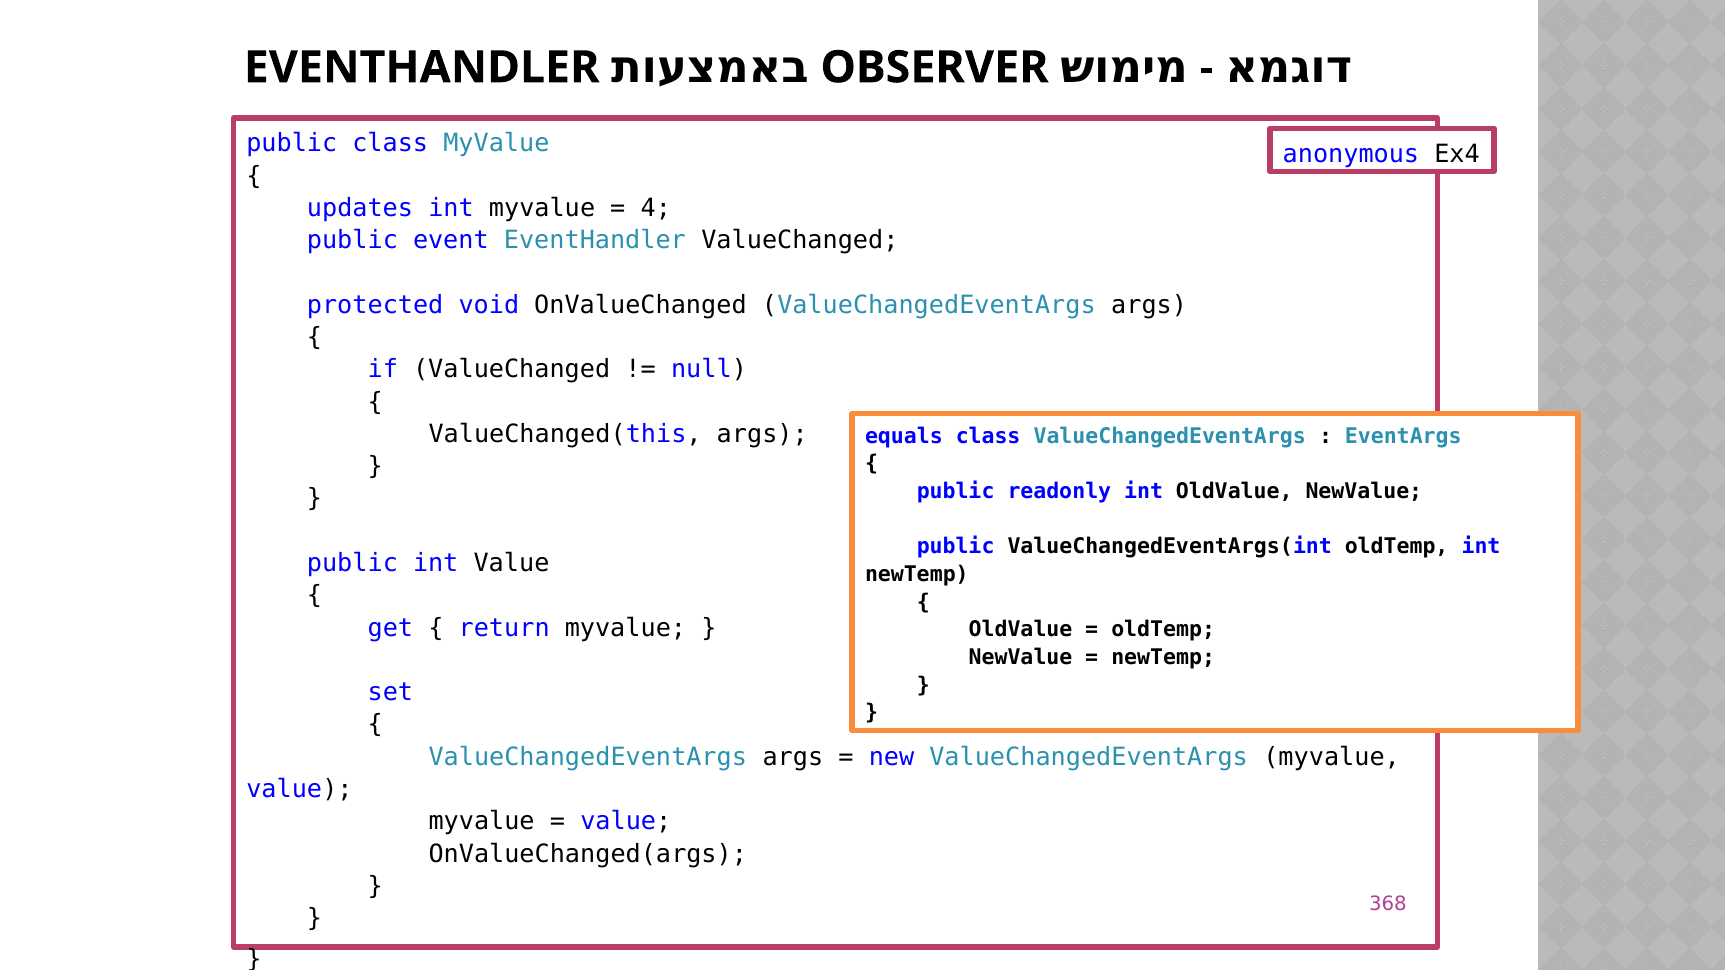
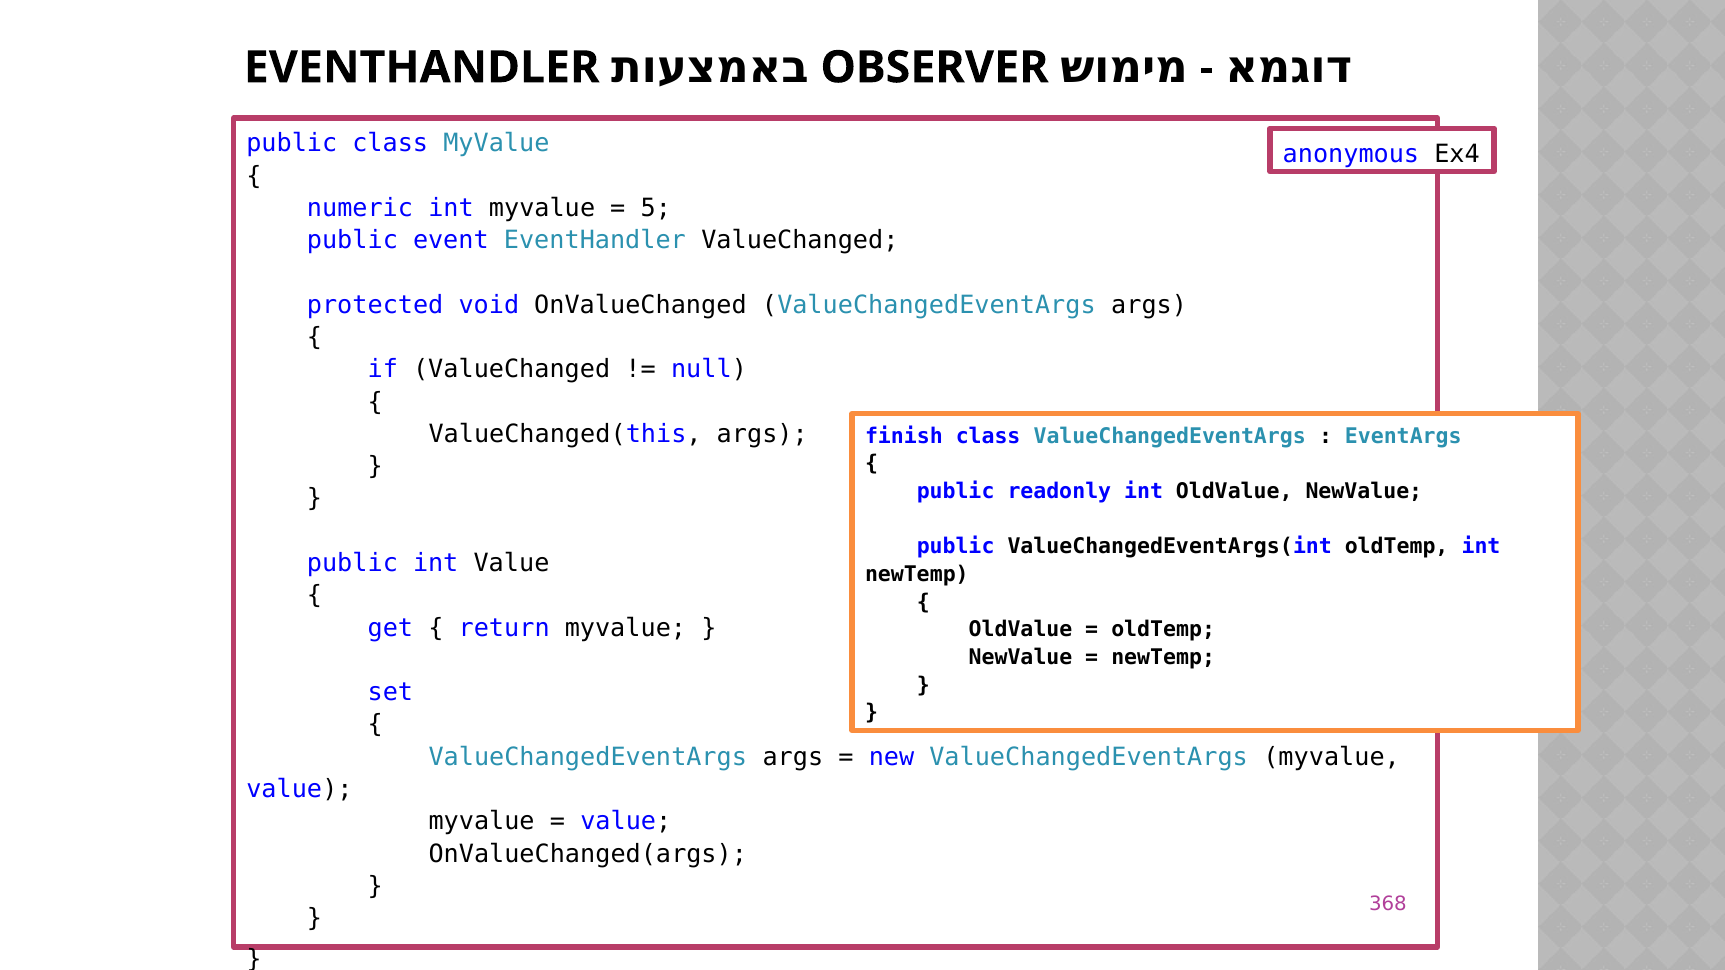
updates: updates -> numeric (360, 208)
4: 4 -> 5 (656, 208)
equals: equals -> finish (904, 436)
